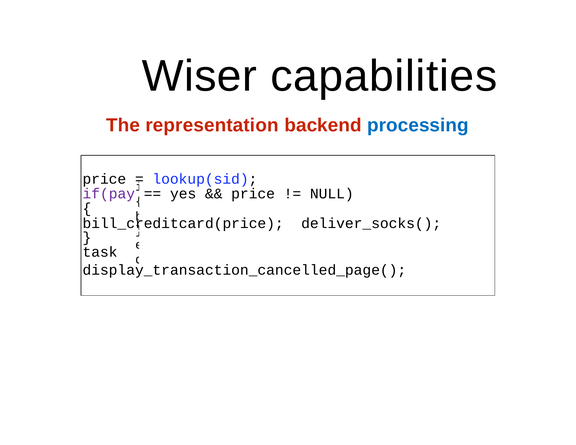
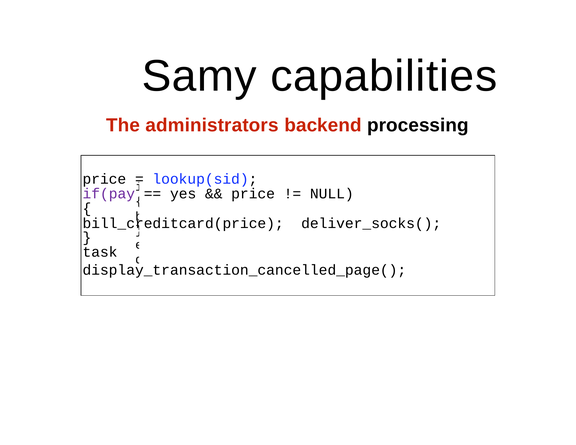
Wiser: Wiser -> Samy (199, 76)
representation: representation -> administrators (212, 125)
processing colour: blue -> black (418, 125)
